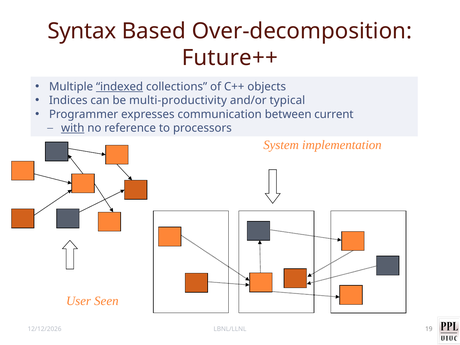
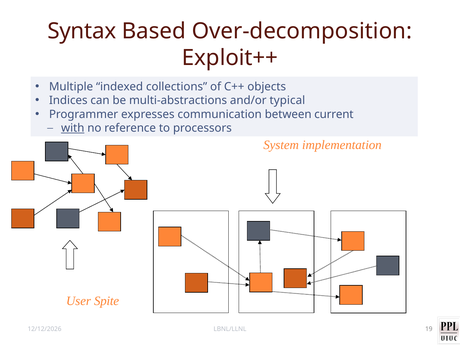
Future++: Future++ -> Exploit++ (230, 58)
indexed underline: present -> none (120, 87)
multi-productivity: multi-productivity -> multi-abstractions (178, 100)
Seen: Seen -> Spite (107, 301)
